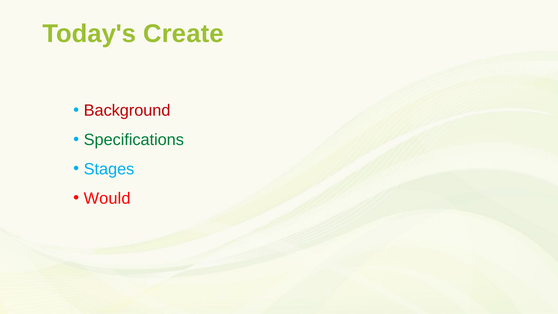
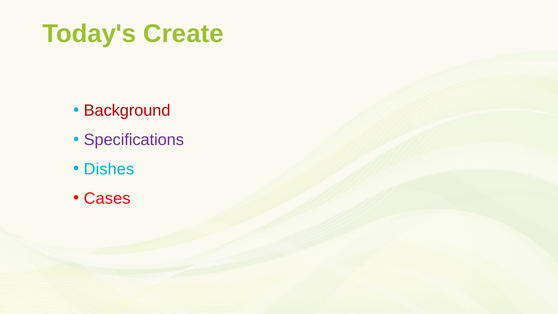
Specifications colour: green -> purple (134, 140)
Stages: Stages -> Dishes (109, 169)
Would: Would -> Cases (107, 198)
